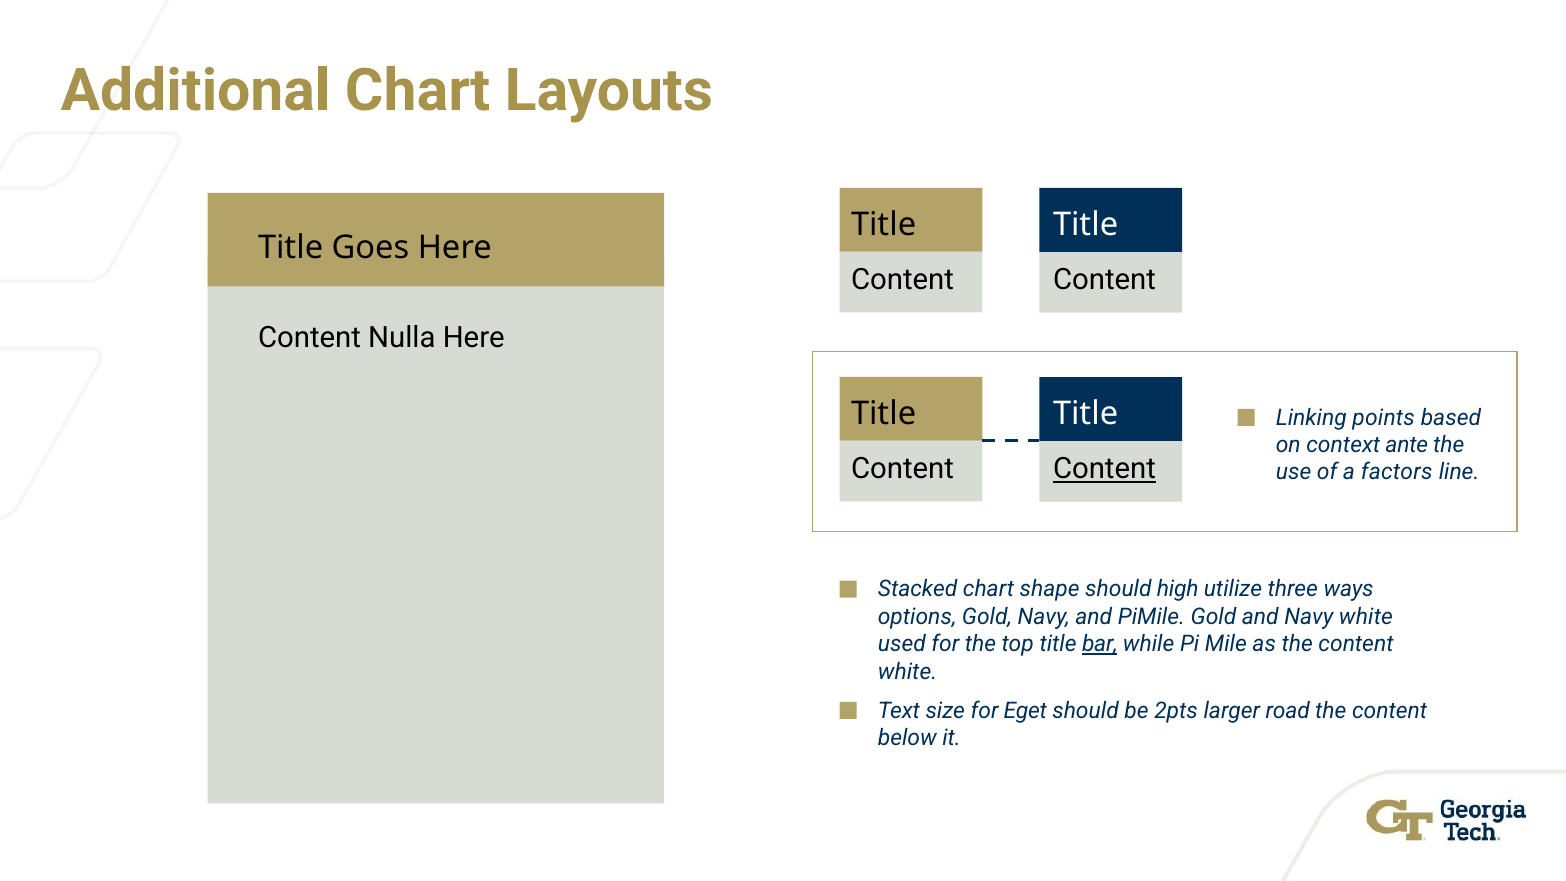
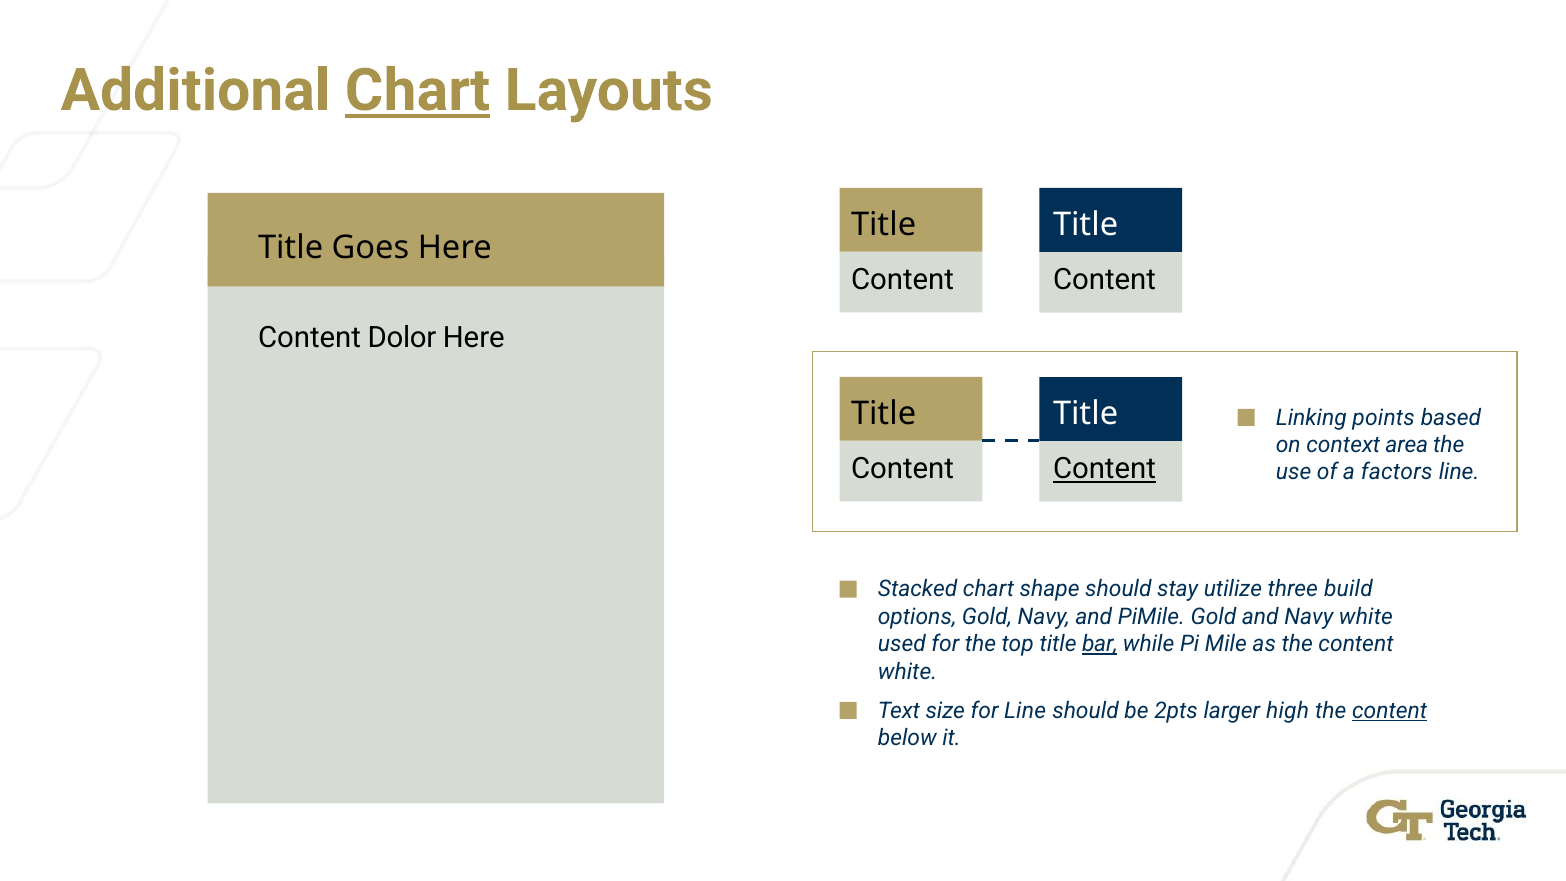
Chart underline: none -> present (417, 91)
Nulla: Nulla -> Dolor (402, 338)
ante: ante -> area (1407, 445)
high: high -> stay (1178, 589)
ways: ways -> build (1348, 589)
for Eget: Eget -> Line (1025, 710)
road: road -> high (1288, 710)
content underline: none -> present (1390, 710)
